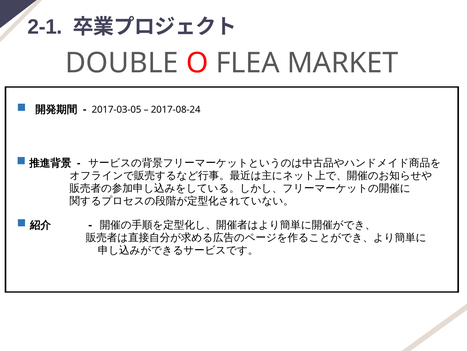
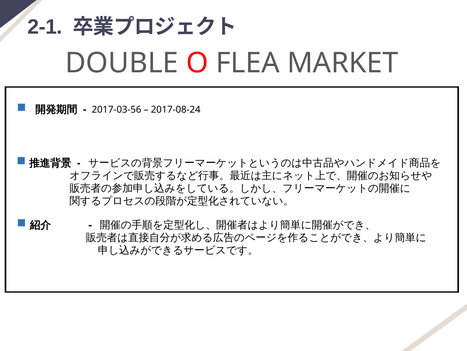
2017-03-05: 2017-03-05 -> 2017-03-56 (117, 109)
